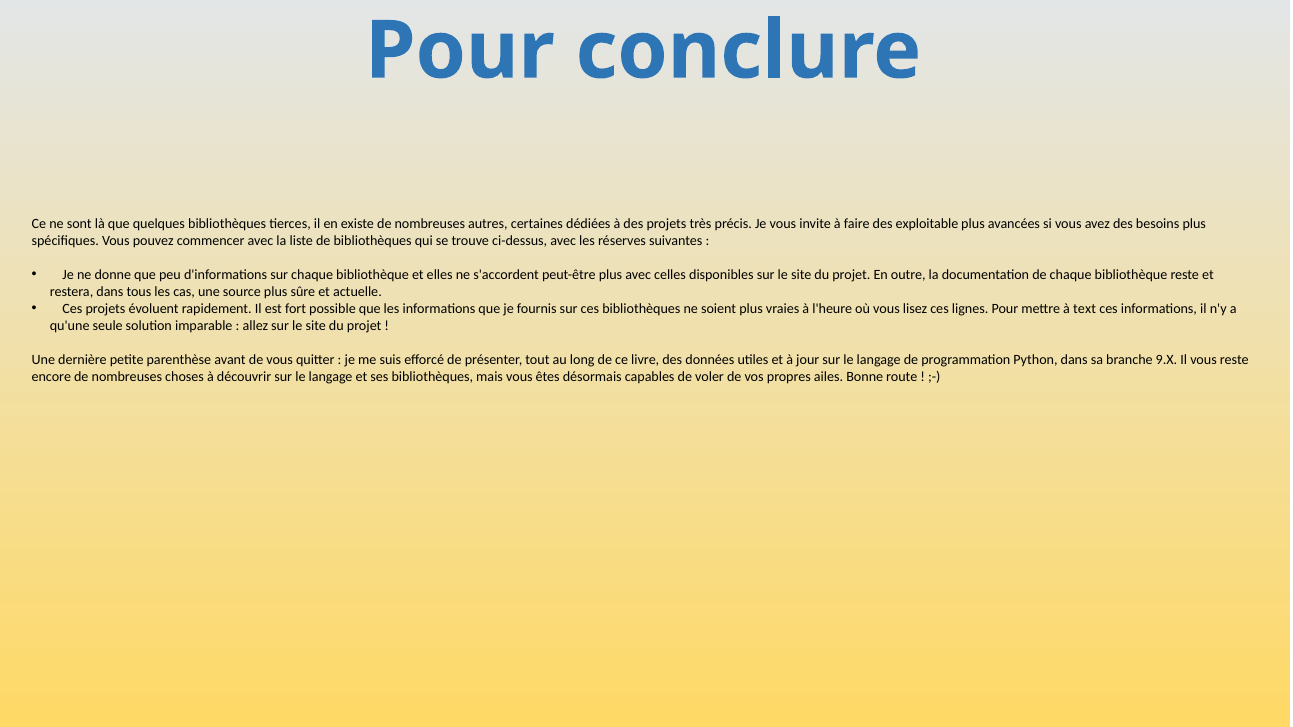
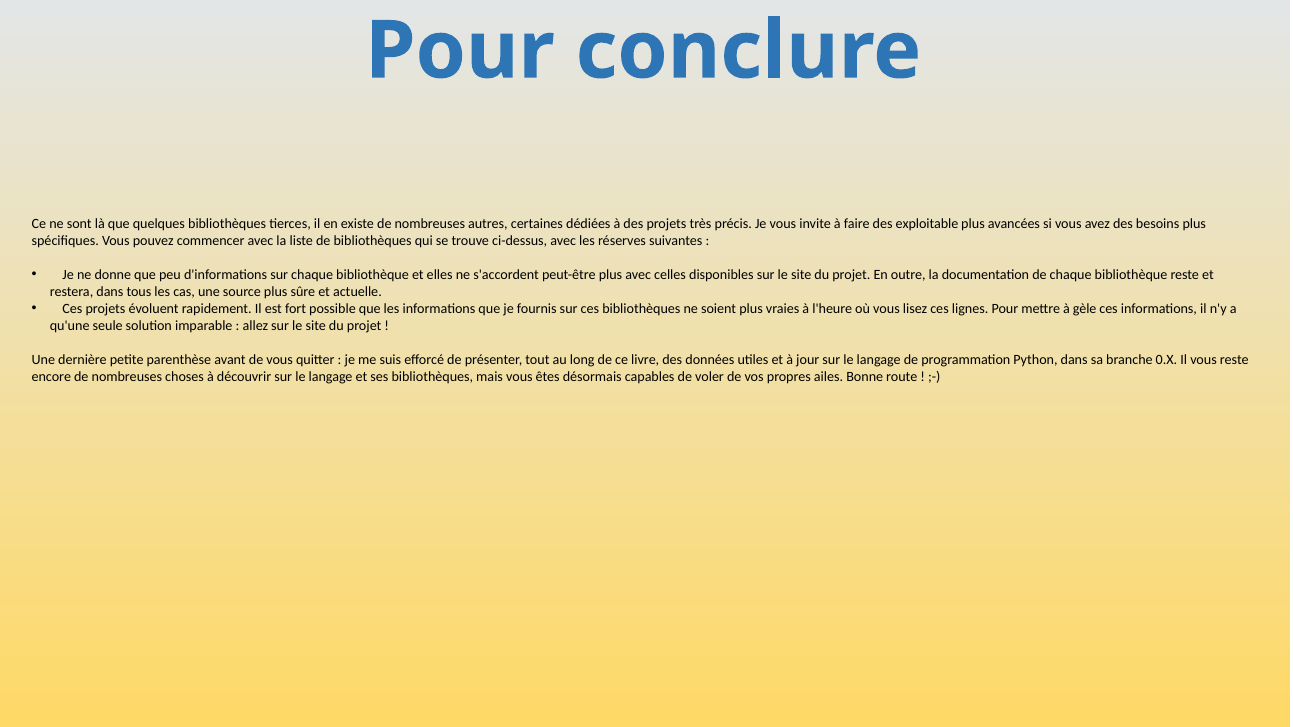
text: text -> gèle (1085, 309)
9.X: 9.X -> 0.X (1166, 360)
